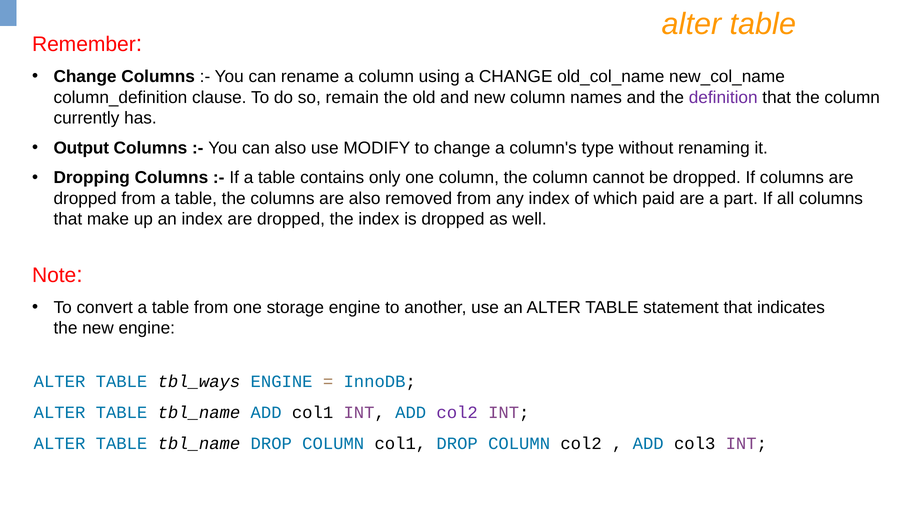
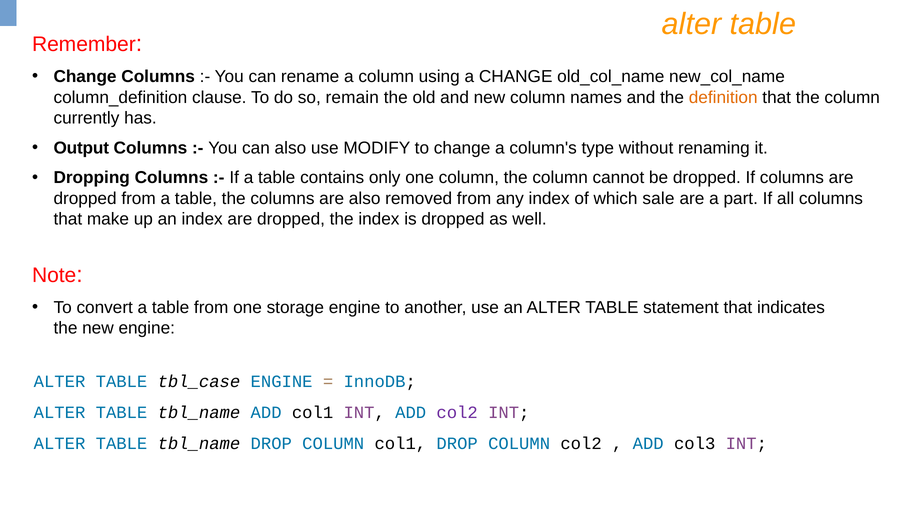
definition colour: purple -> orange (723, 97)
paid: paid -> sale (658, 198)
tbl_ways: tbl_ways -> tbl_case (199, 381)
